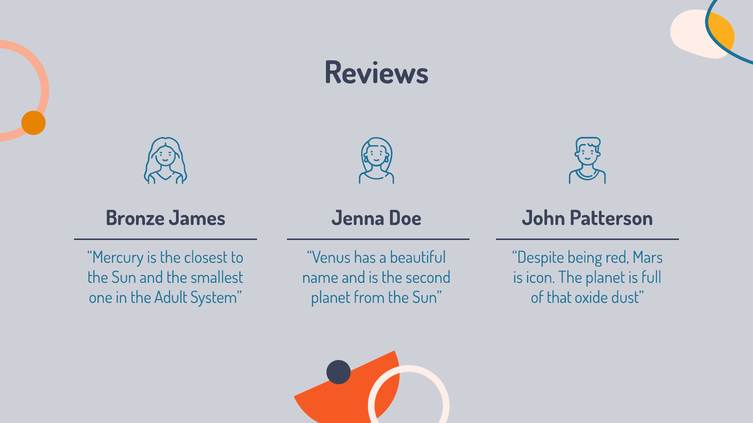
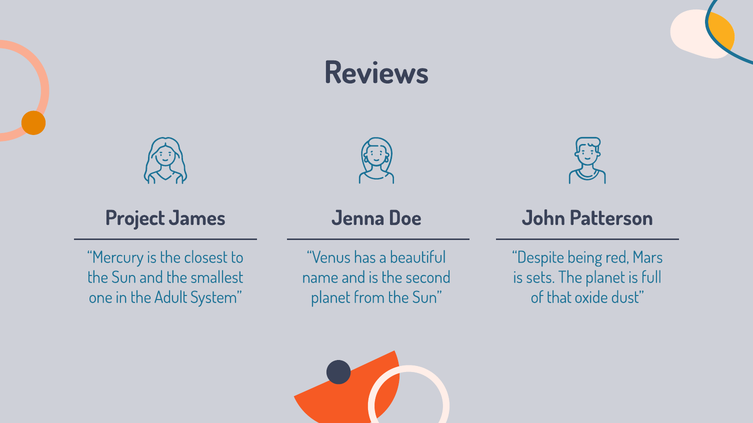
Bronze: Bronze -> Project (135, 218)
icon: icon -> sets (540, 278)
